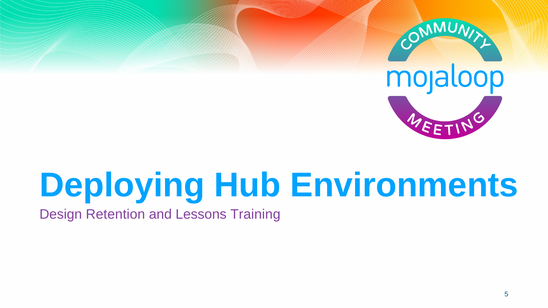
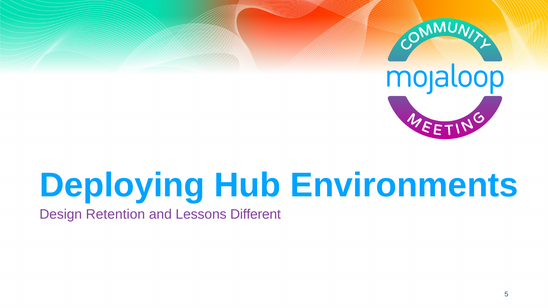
Training: Training -> Different (256, 215)
